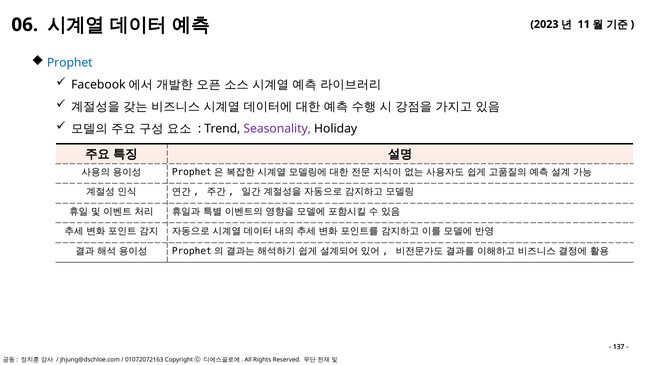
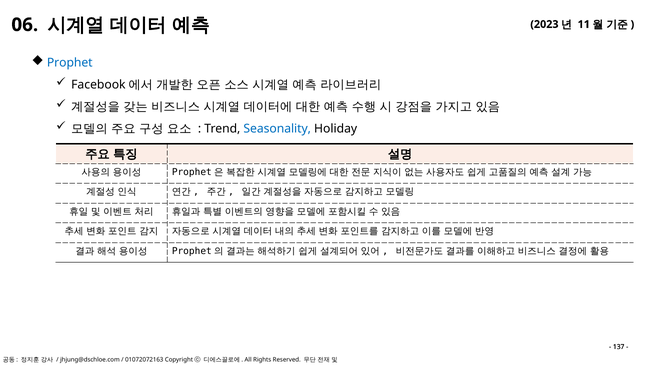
Seasonality colour: purple -> blue (277, 128)
